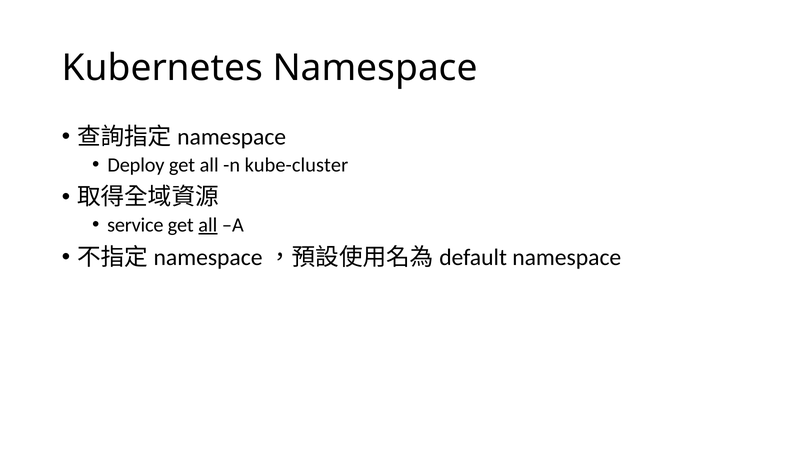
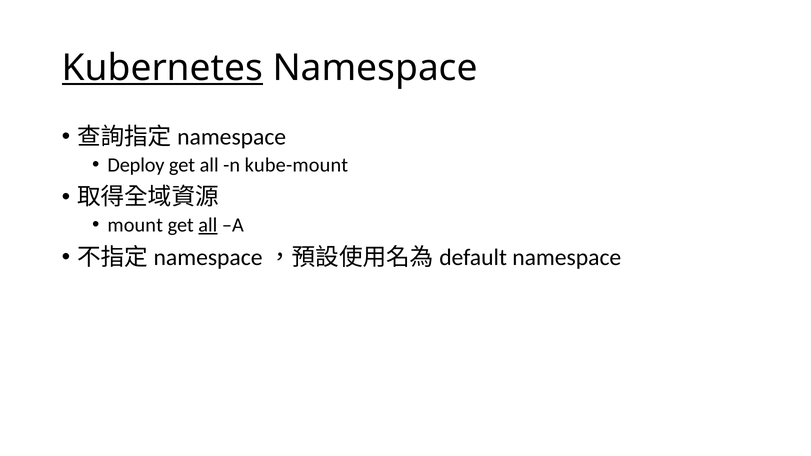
Kubernetes underline: none -> present (162, 68)
kube-cluster: kube-cluster -> kube-mount (296, 165)
service: service -> mount (135, 225)
